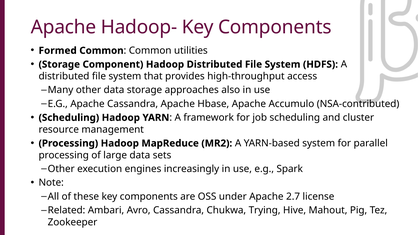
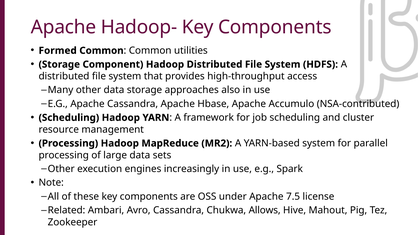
2.7: 2.7 -> 7.5 (293, 197)
Trying: Trying -> Allows (265, 210)
